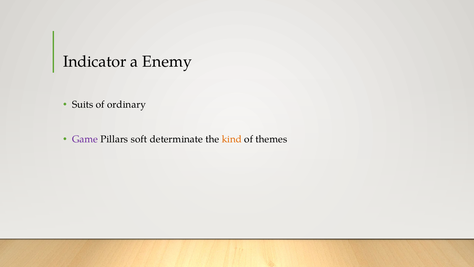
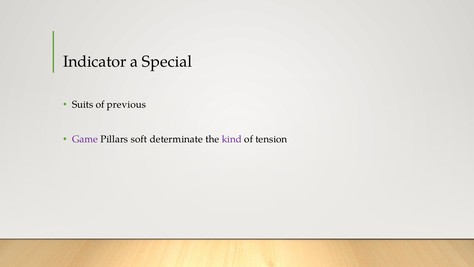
Enemy: Enemy -> Special (167, 62)
ordinary: ordinary -> previous (127, 105)
kind colour: orange -> purple (232, 139)
themes: themes -> tension (271, 139)
